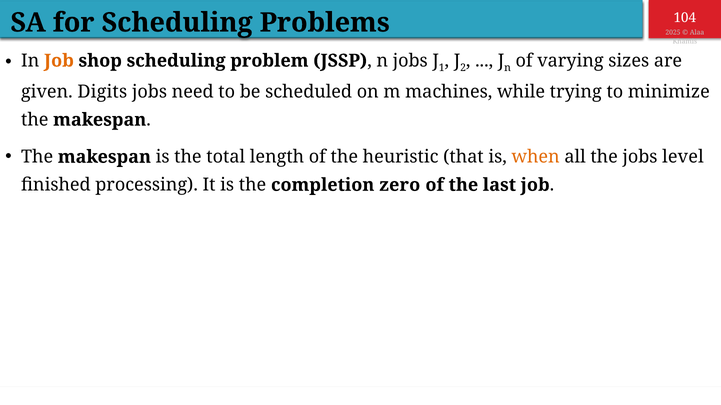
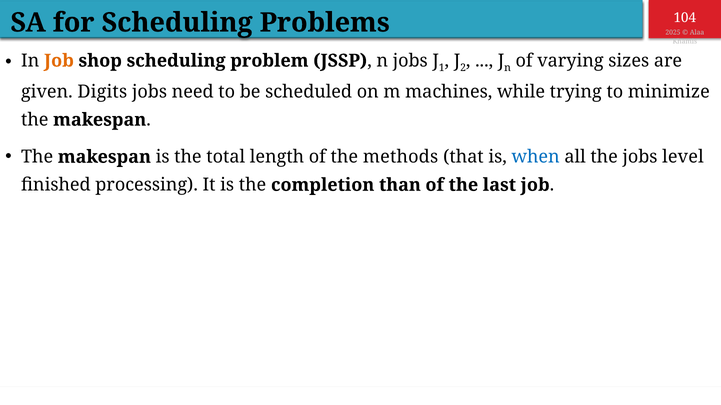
heuristic: heuristic -> methods (401, 157)
when colour: orange -> blue (536, 157)
zero: zero -> than (400, 185)
